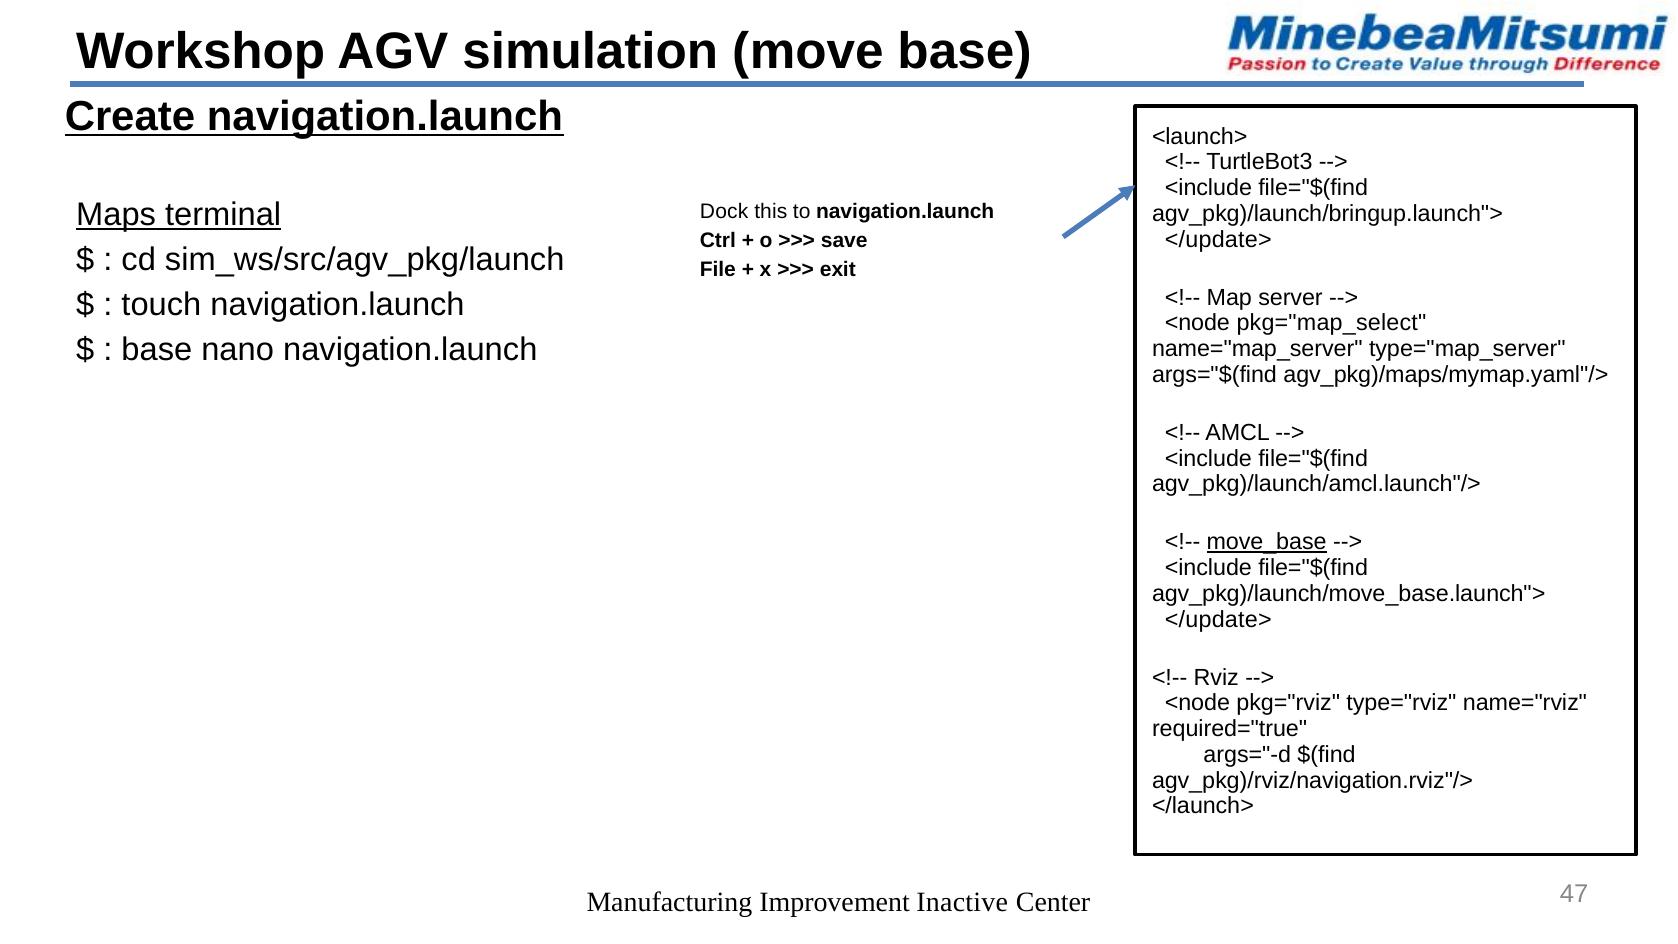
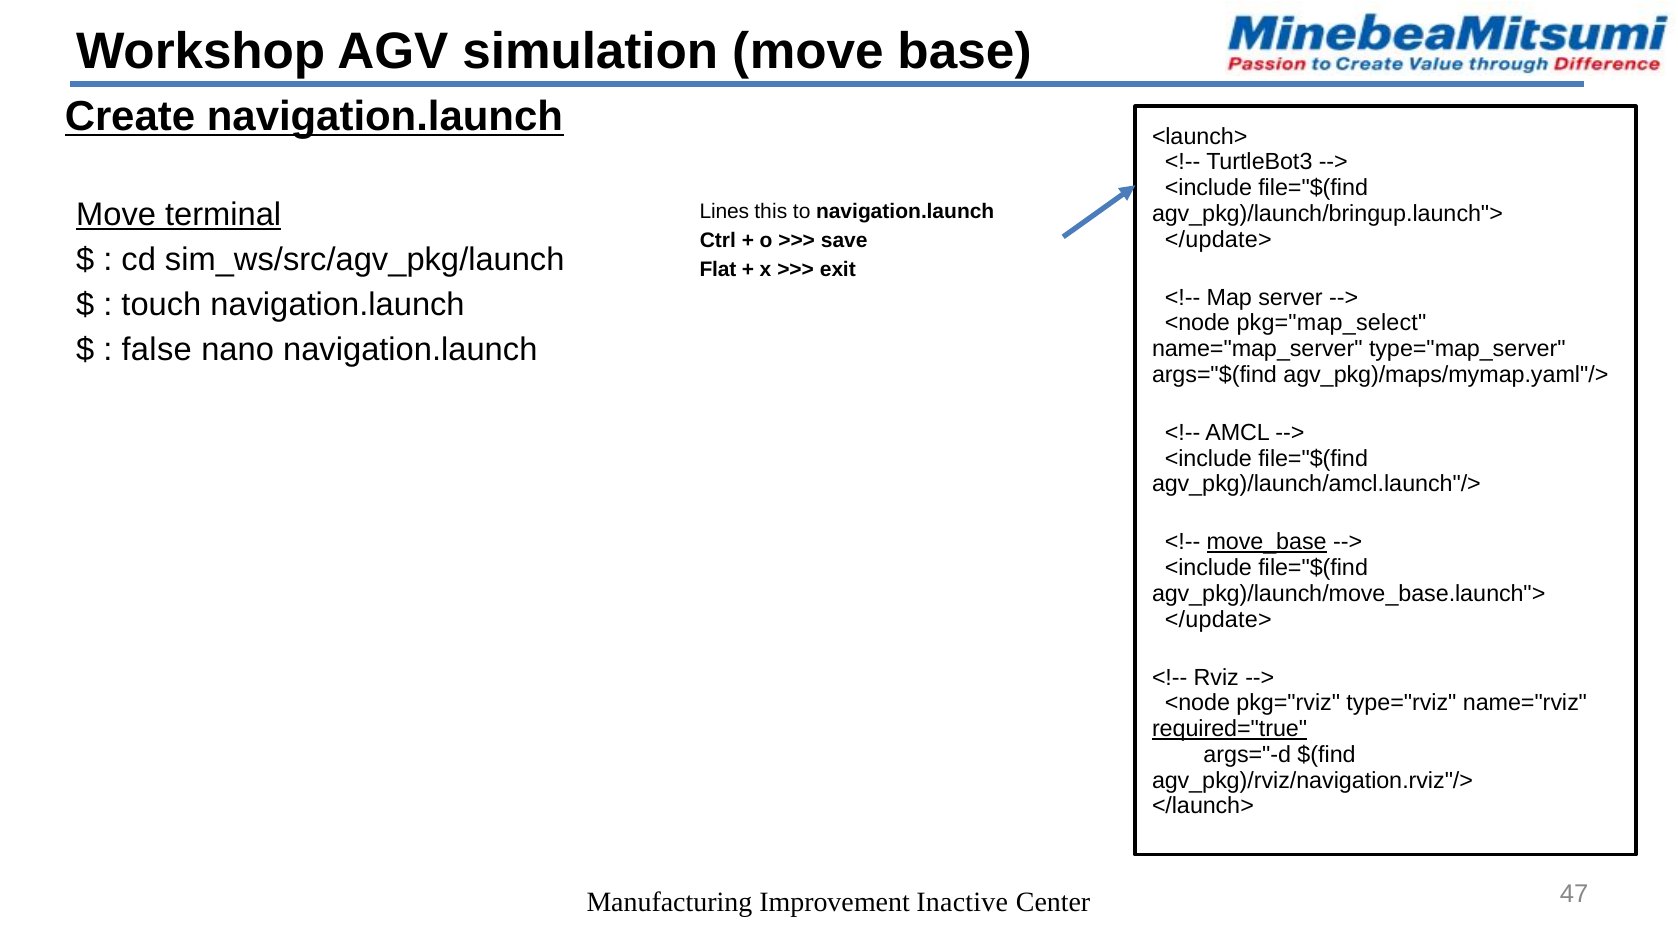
Maps: Maps -> Move (116, 215)
Dock: Dock -> Lines (724, 211)
File: File -> Flat (718, 269)
base: base -> false (157, 350)
required="true underline: none -> present (1230, 729)
